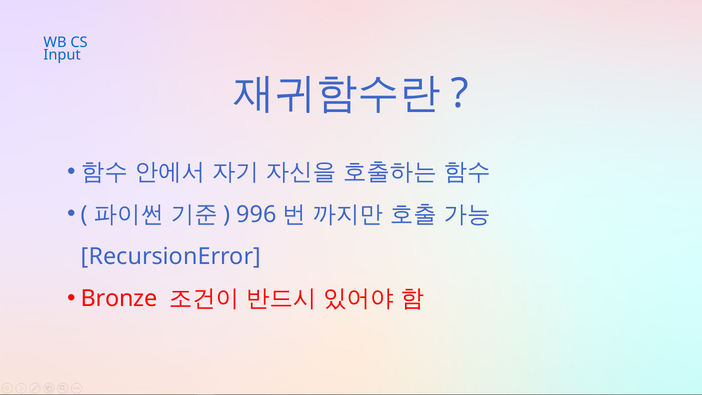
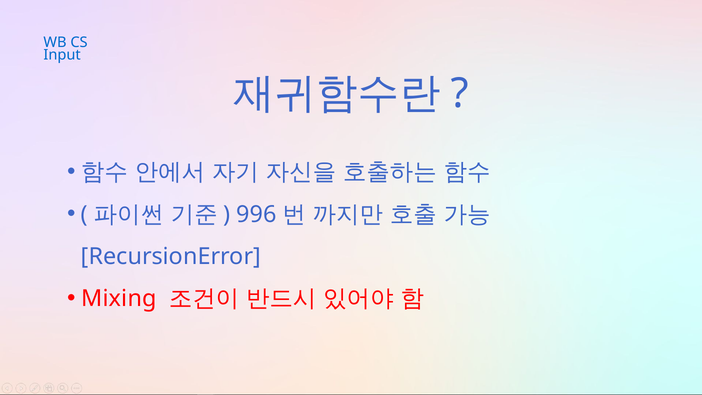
Bronze: Bronze -> Mixing (119, 299)
